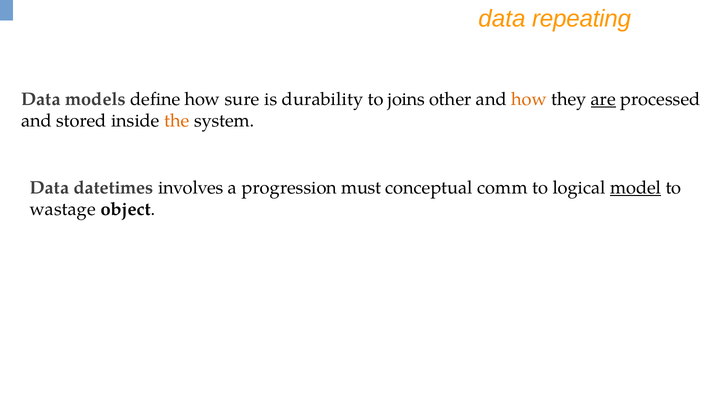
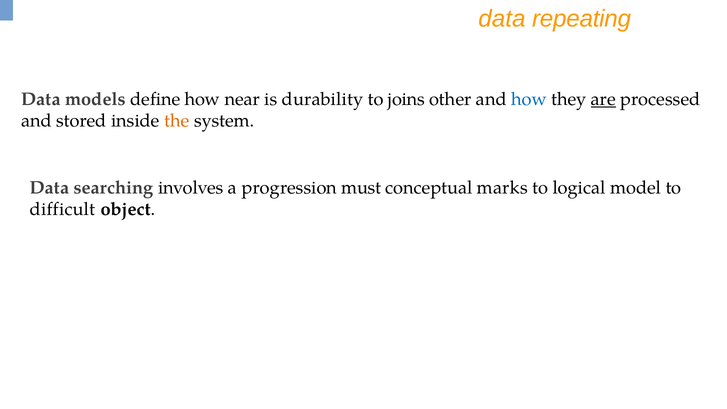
sure: sure -> near (242, 99)
how colour: orange -> blue (529, 99)
datetimes: datetimes -> searching (114, 187)
comm: comm -> marks (502, 187)
model underline: present -> none (636, 187)
wastage: wastage -> difficult (63, 209)
